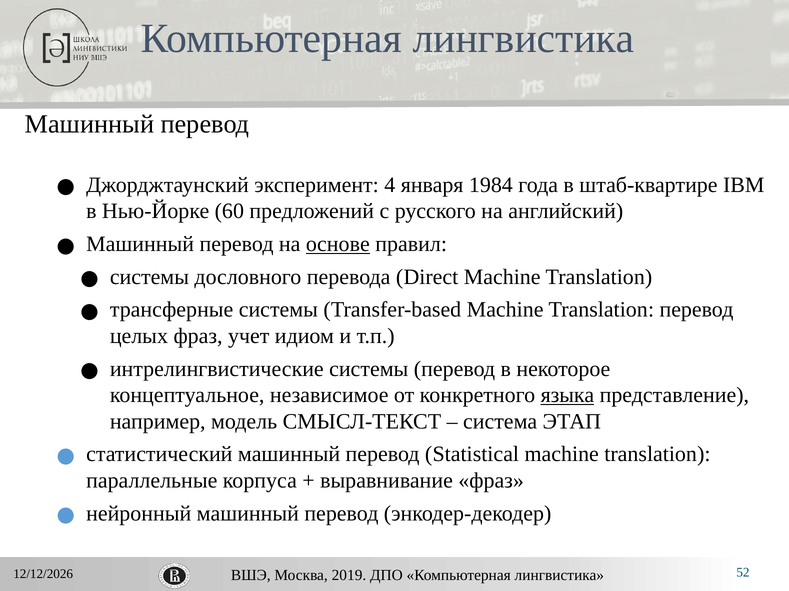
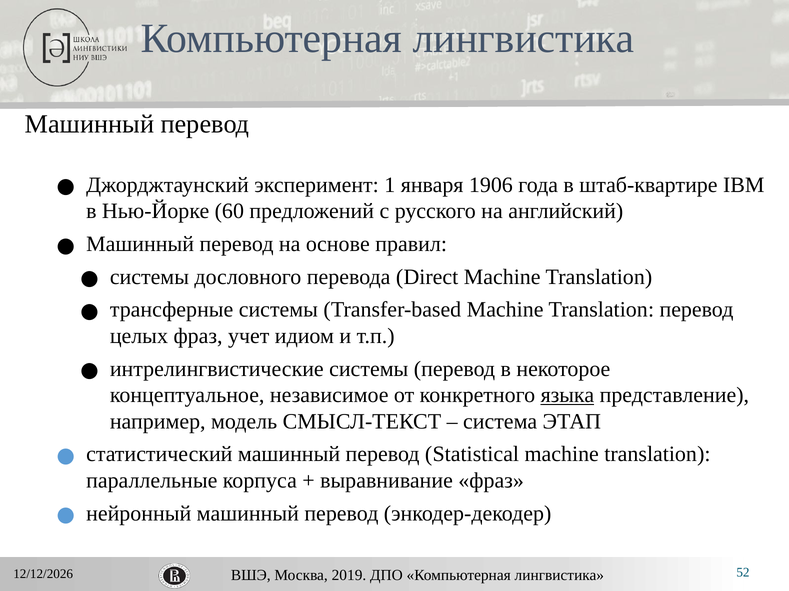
4: 4 -> 1 (390, 185)
1984: 1984 -> 1906 (491, 185)
основе underline: present -> none (338, 244)
